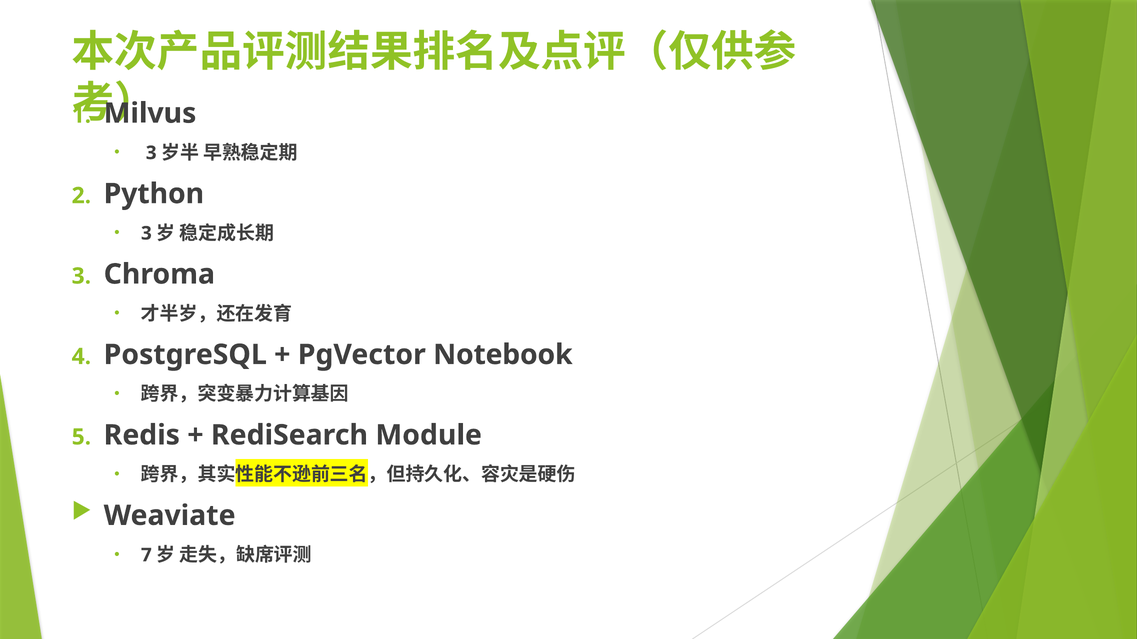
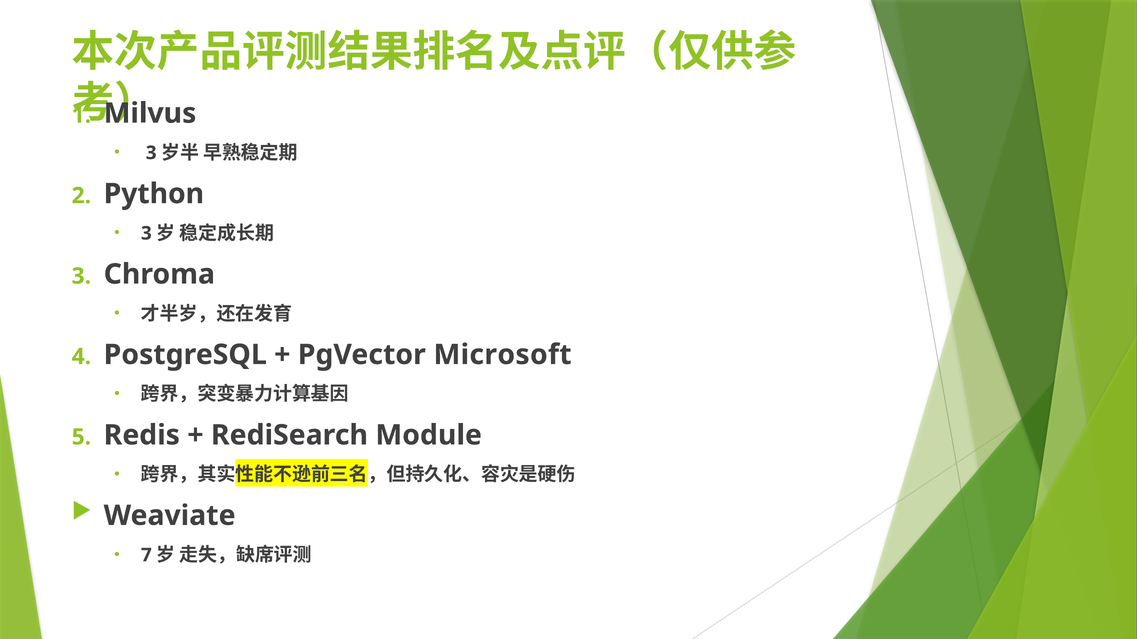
Notebook: Notebook -> Microsoft (503, 355)
